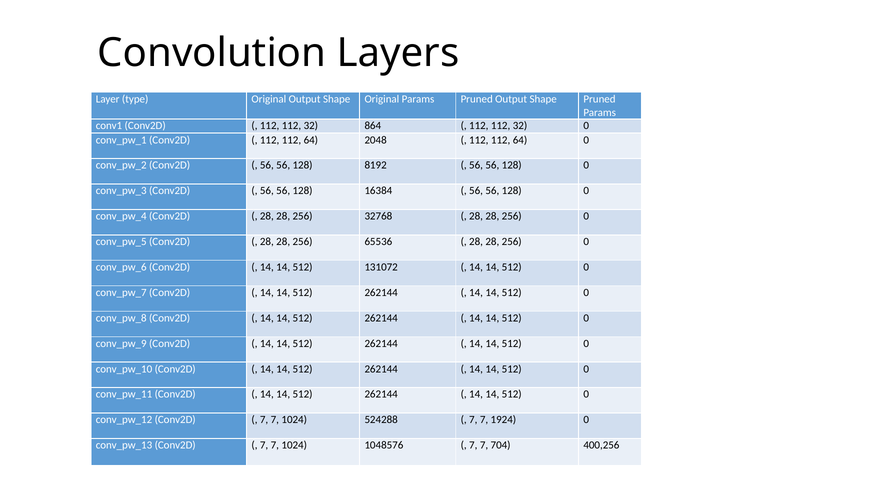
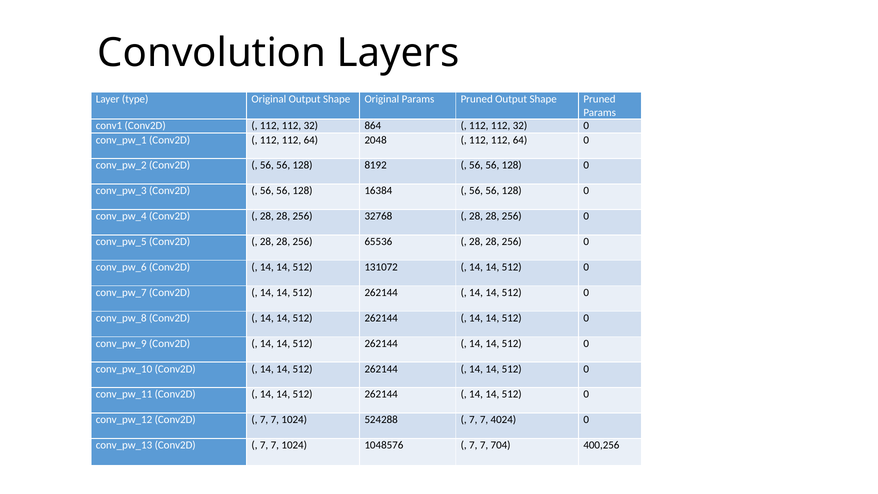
1924: 1924 -> 4024 (503, 420)
